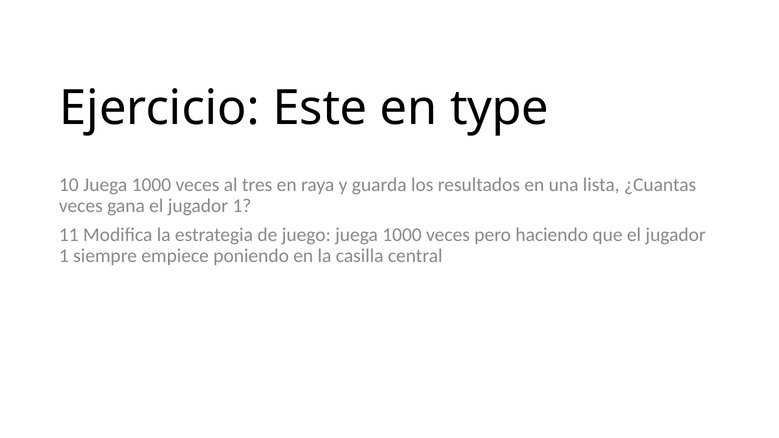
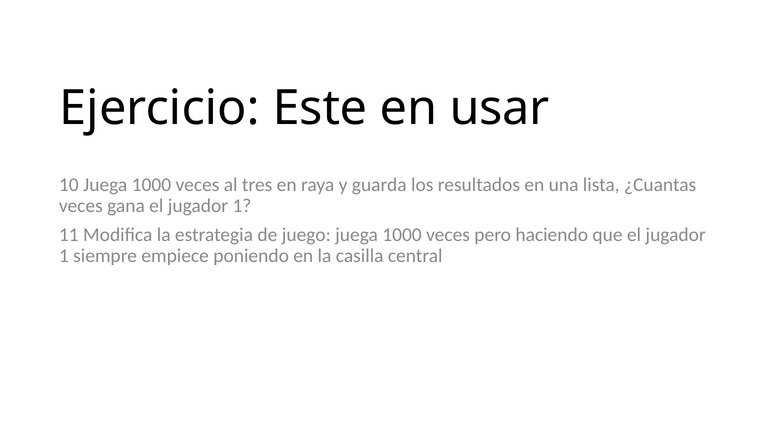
type: type -> usar (500, 108)
